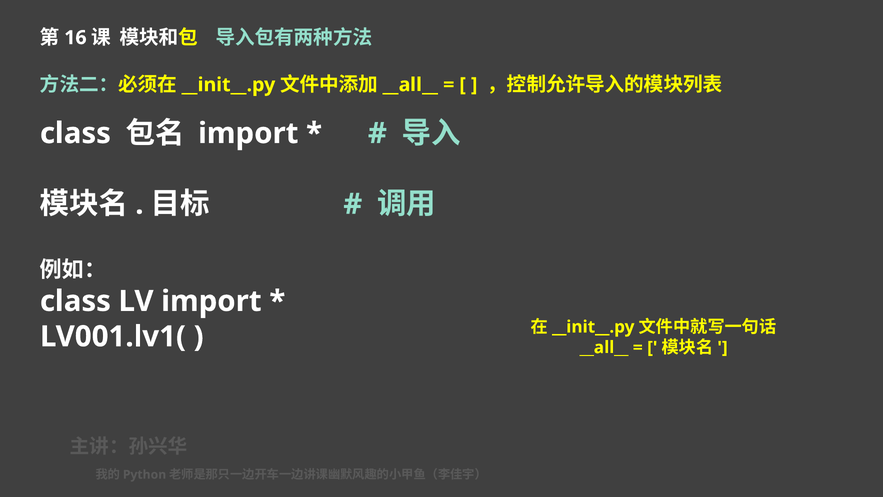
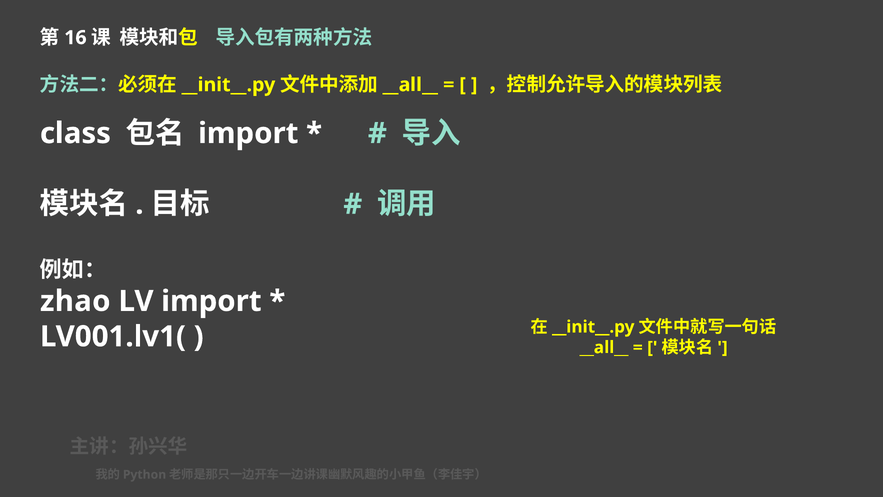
class: class -> zhao (75, 301)
